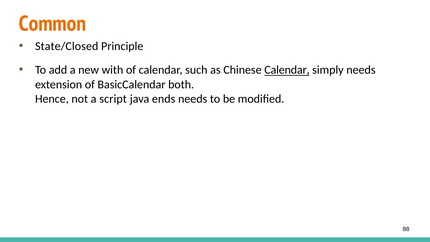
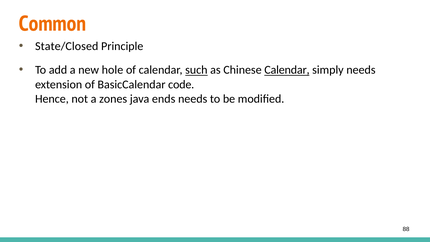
with: with -> hole (112, 70)
such underline: none -> present (196, 70)
both: both -> code (181, 84)
script: script -> zones (113, 99)
